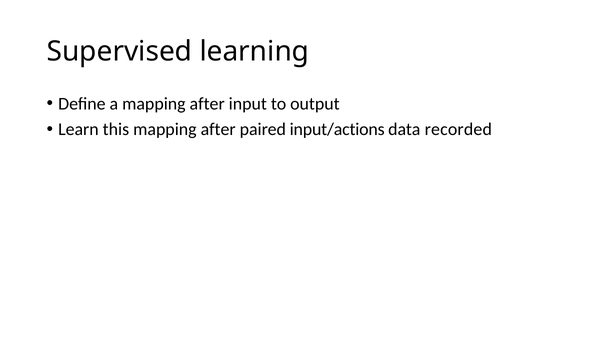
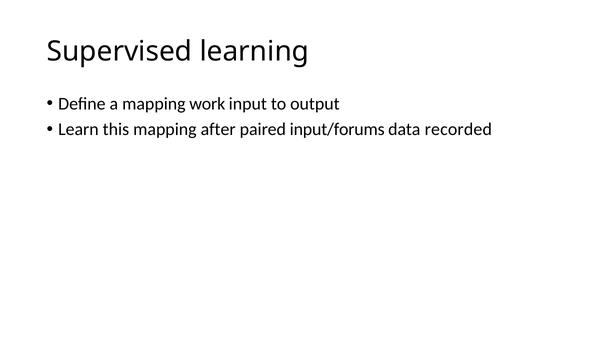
a mapping after: after -> work (207, 104)
input/actions: input/actions -> input/forums (337, 129)
